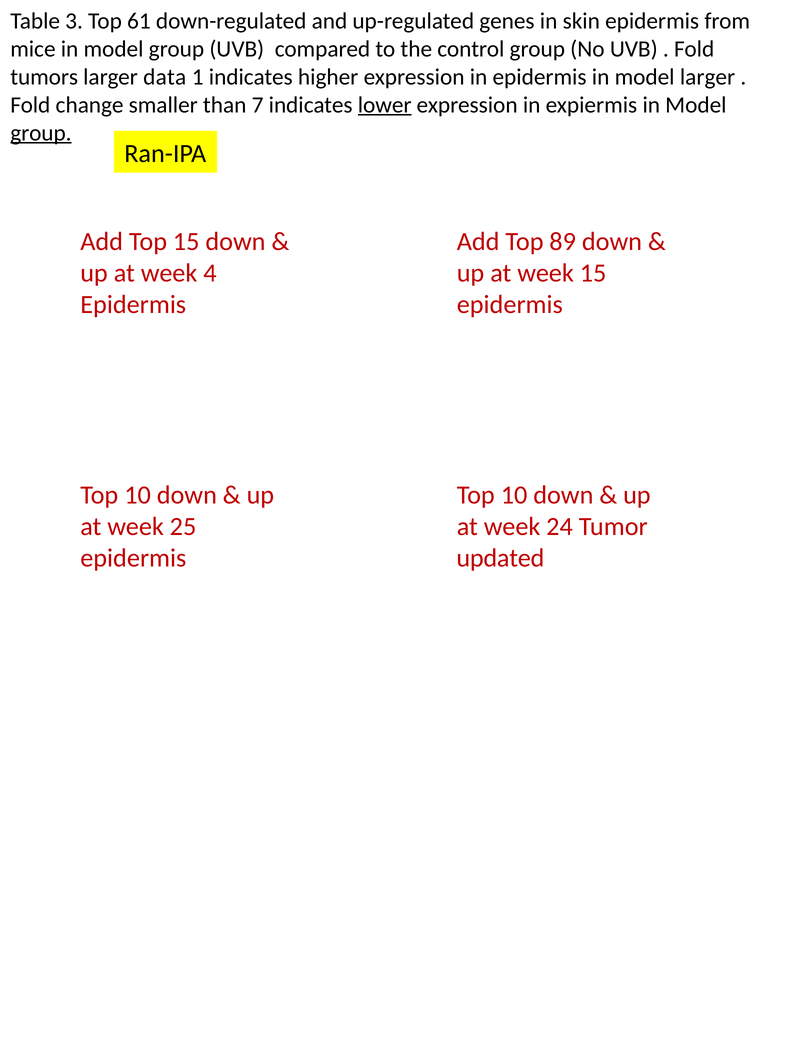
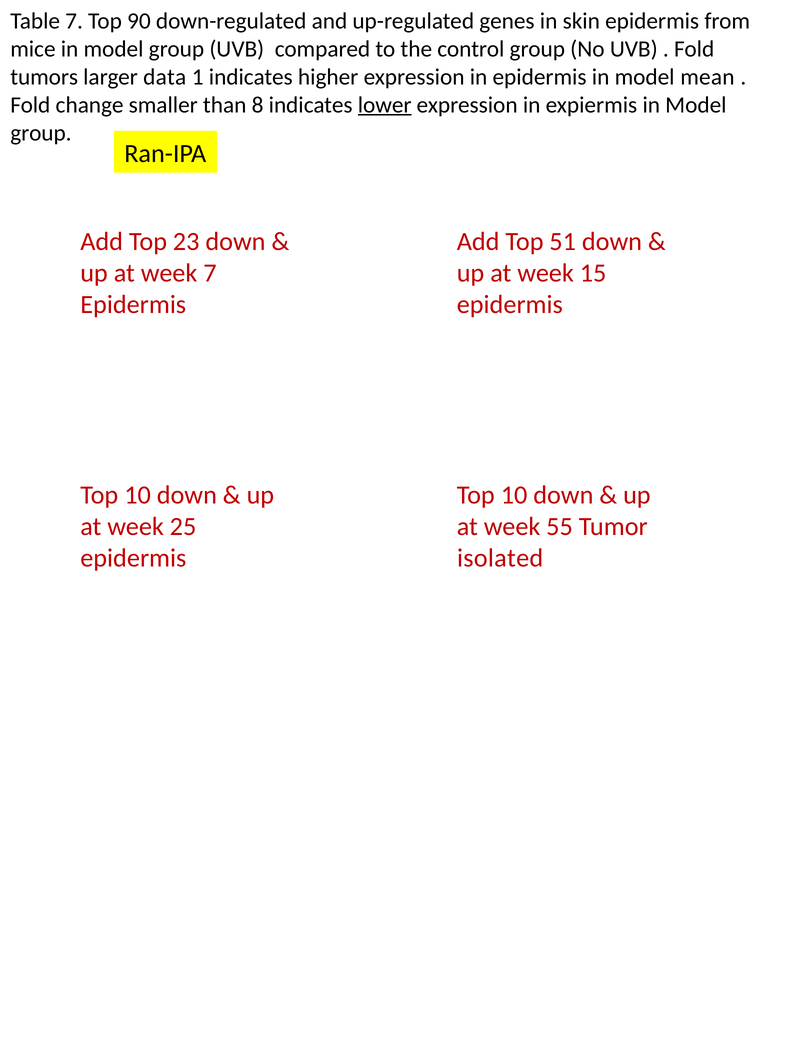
Table 3: 3 -> 7 (74, 21)
61: 61 -> 90 (139, 21)
model larger: larger -> mean (707, 77)
7: 7 -> 8 (258, 105)
group underline: present -> none (41, 133)
Top 15: 15 -> 23 (186, 242)
89: 89 -> 51 (563, 242)
week 4: 4 -> 7 (210, 273)
24: 24 -> 55 (560, 527)
updated: updated -> isolated (500, 559)
